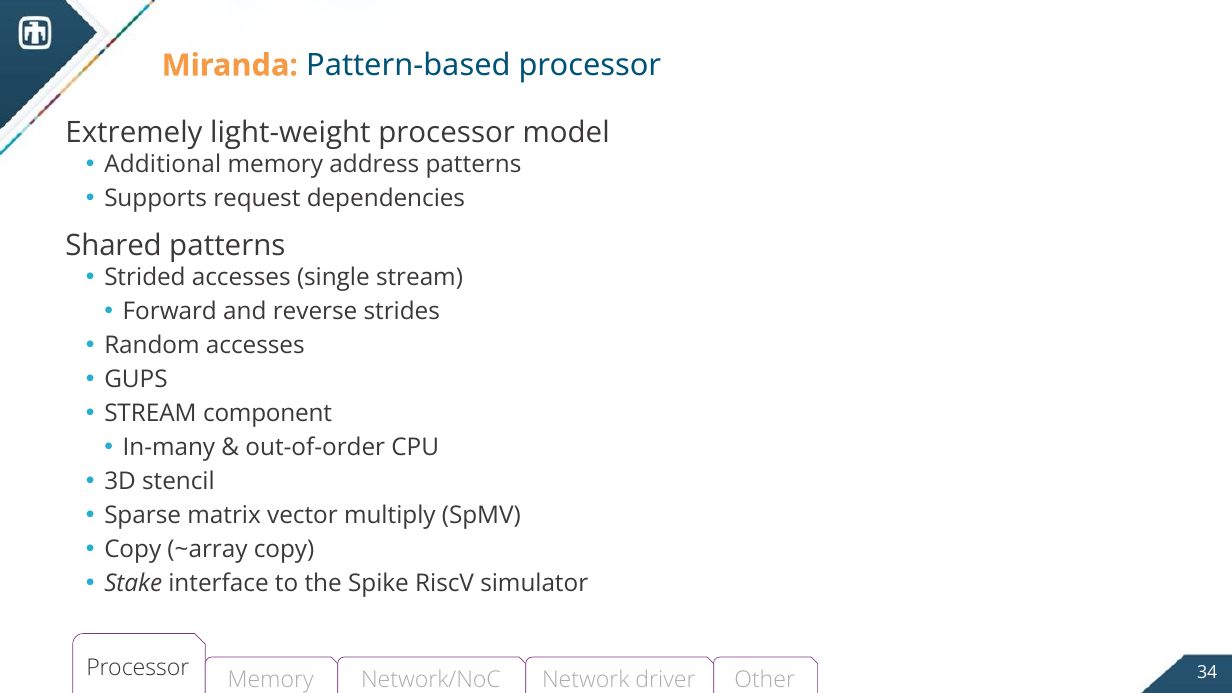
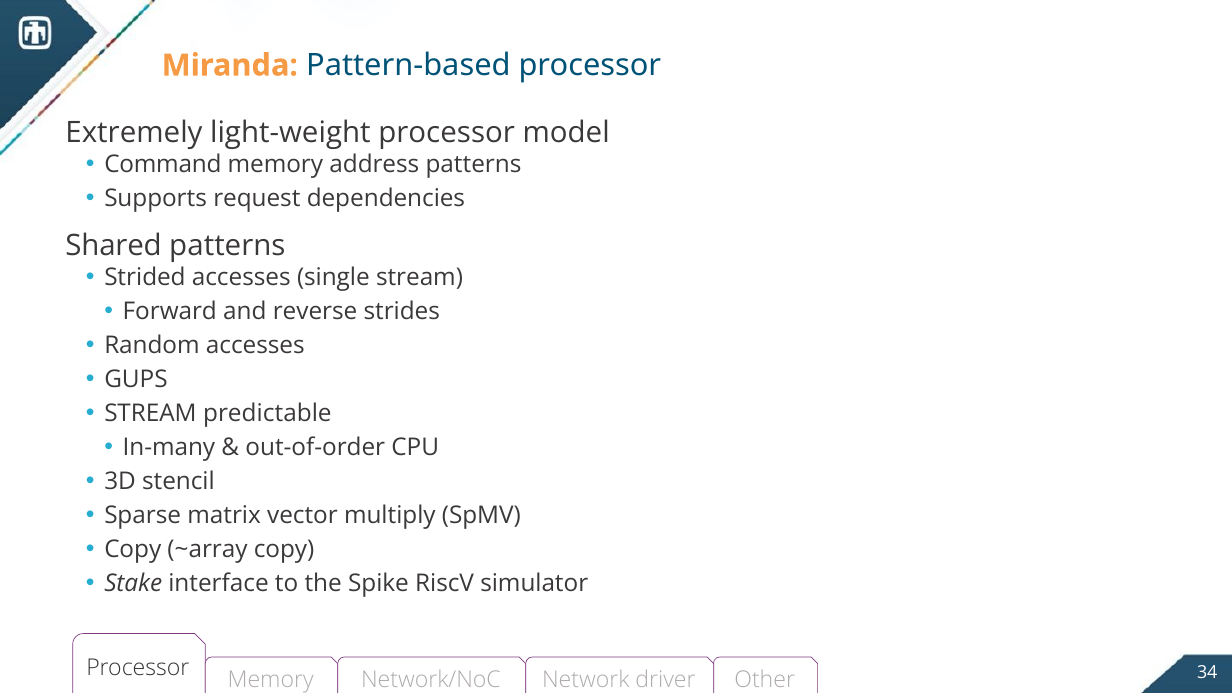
Additional: Additional -> Command (163, 164)
component: component -> predictable (267, 413)
